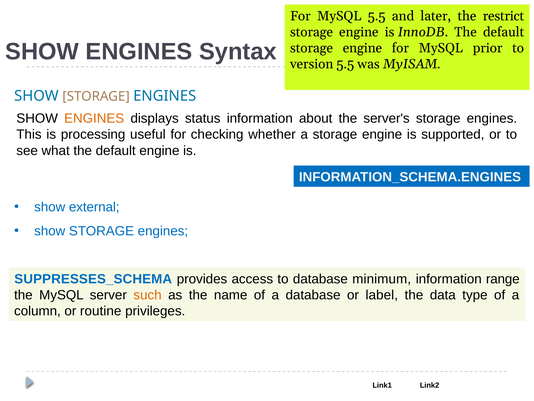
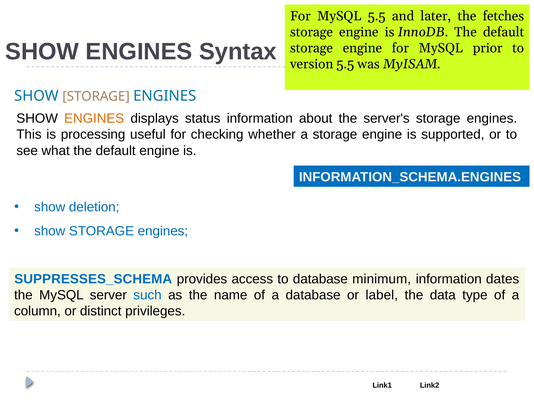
restrict: restrict -> fetches (503, 16)
external: external -> deletion (94, 207)
range: range -> dates (503, 279)
such colour: orange -> blue (148, 295)
routine: routine -> distinct (101, 311)
